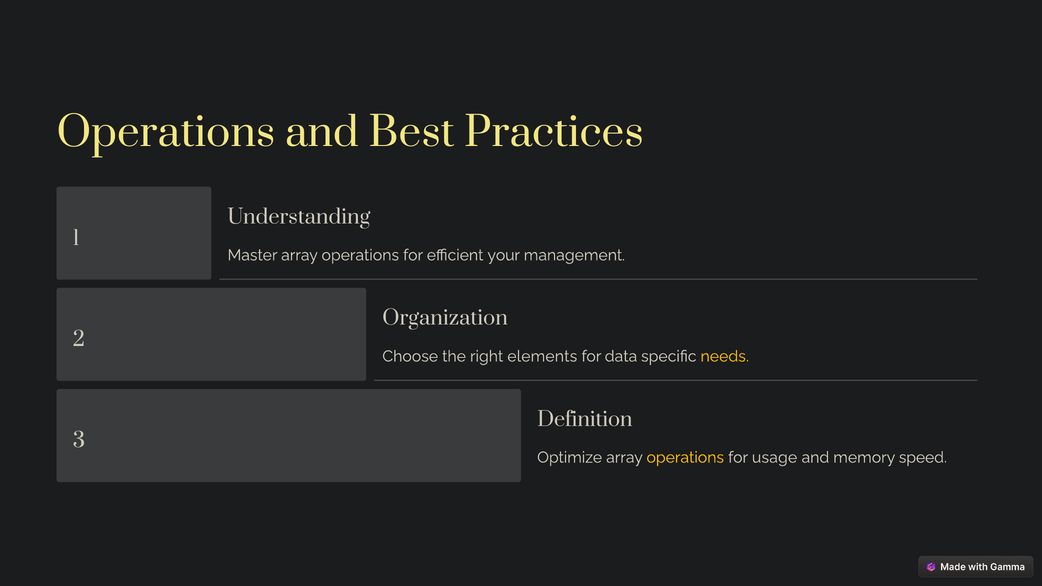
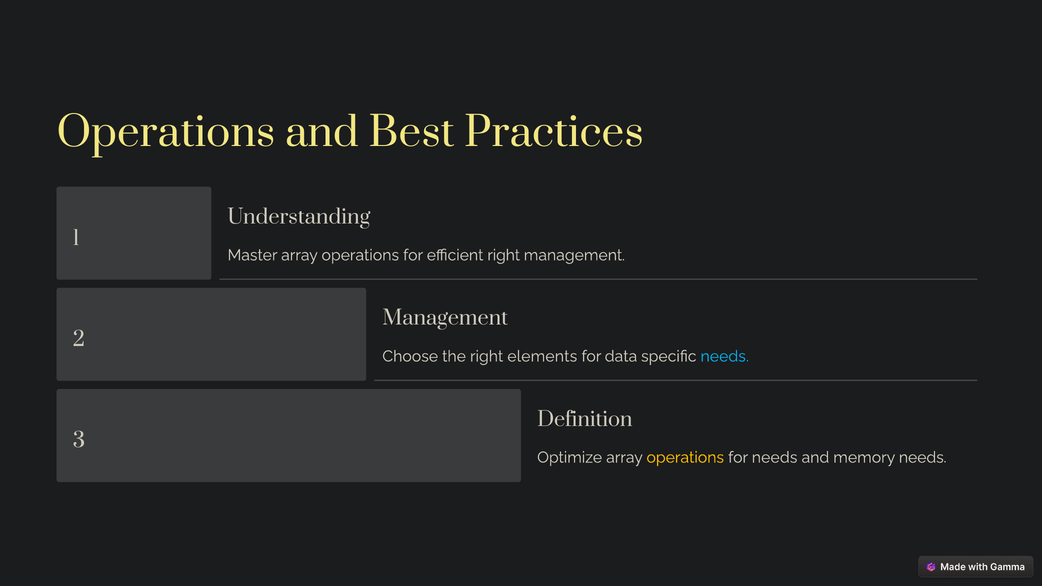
efficient your: your -> right (504, 255)
Organization: Organization -> Management (445, 318)
needs colour: yellow -> light blue (725, 356)
for usage: usage -> needs (775, 458)
memory speed: speed -> needs (923, 458)
